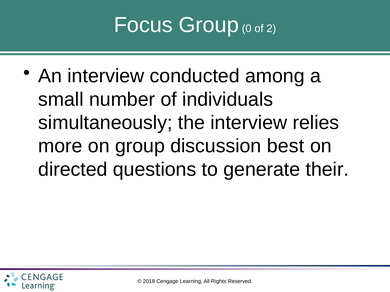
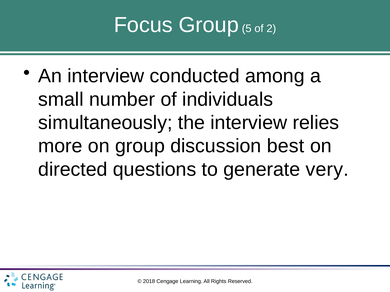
0: 0 -> 5 (247, 28)
their: their -> very (327, 170)
